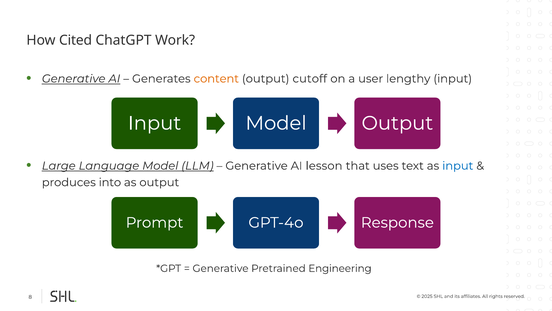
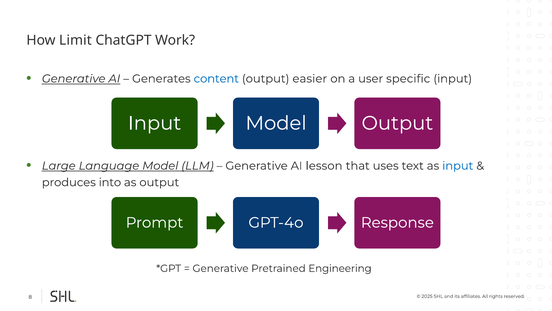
Cited: Cited -> Limit (75, 40)
content colour: orange -> blue (216, 79)
cutoff: cutoff -> easier (310, 79)
lengthy: lengthy -> specific (408, 79)
